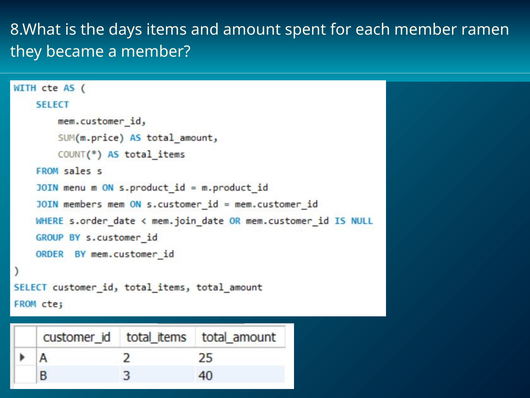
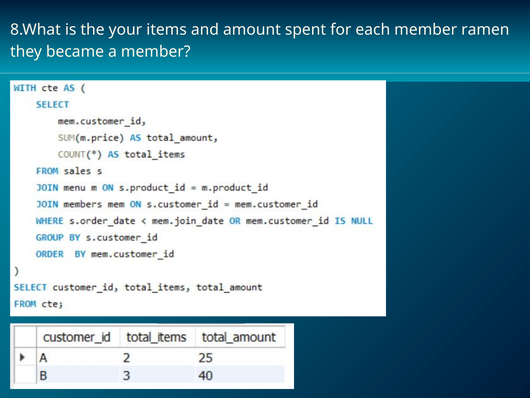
days: days -> your (125, 30)
